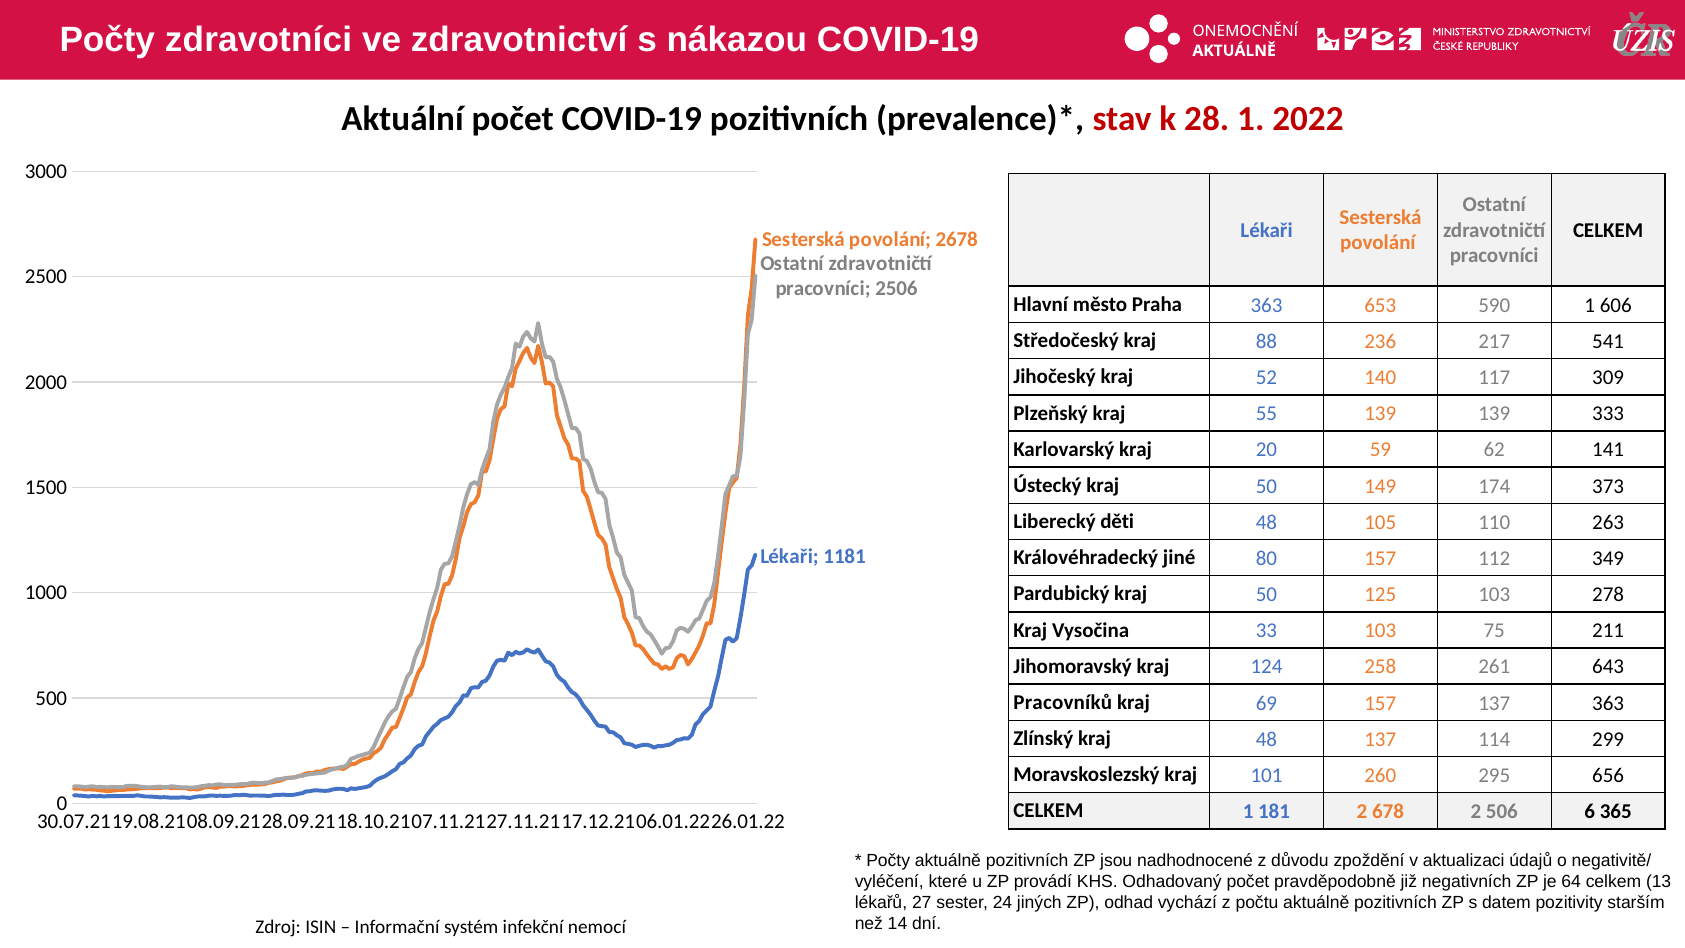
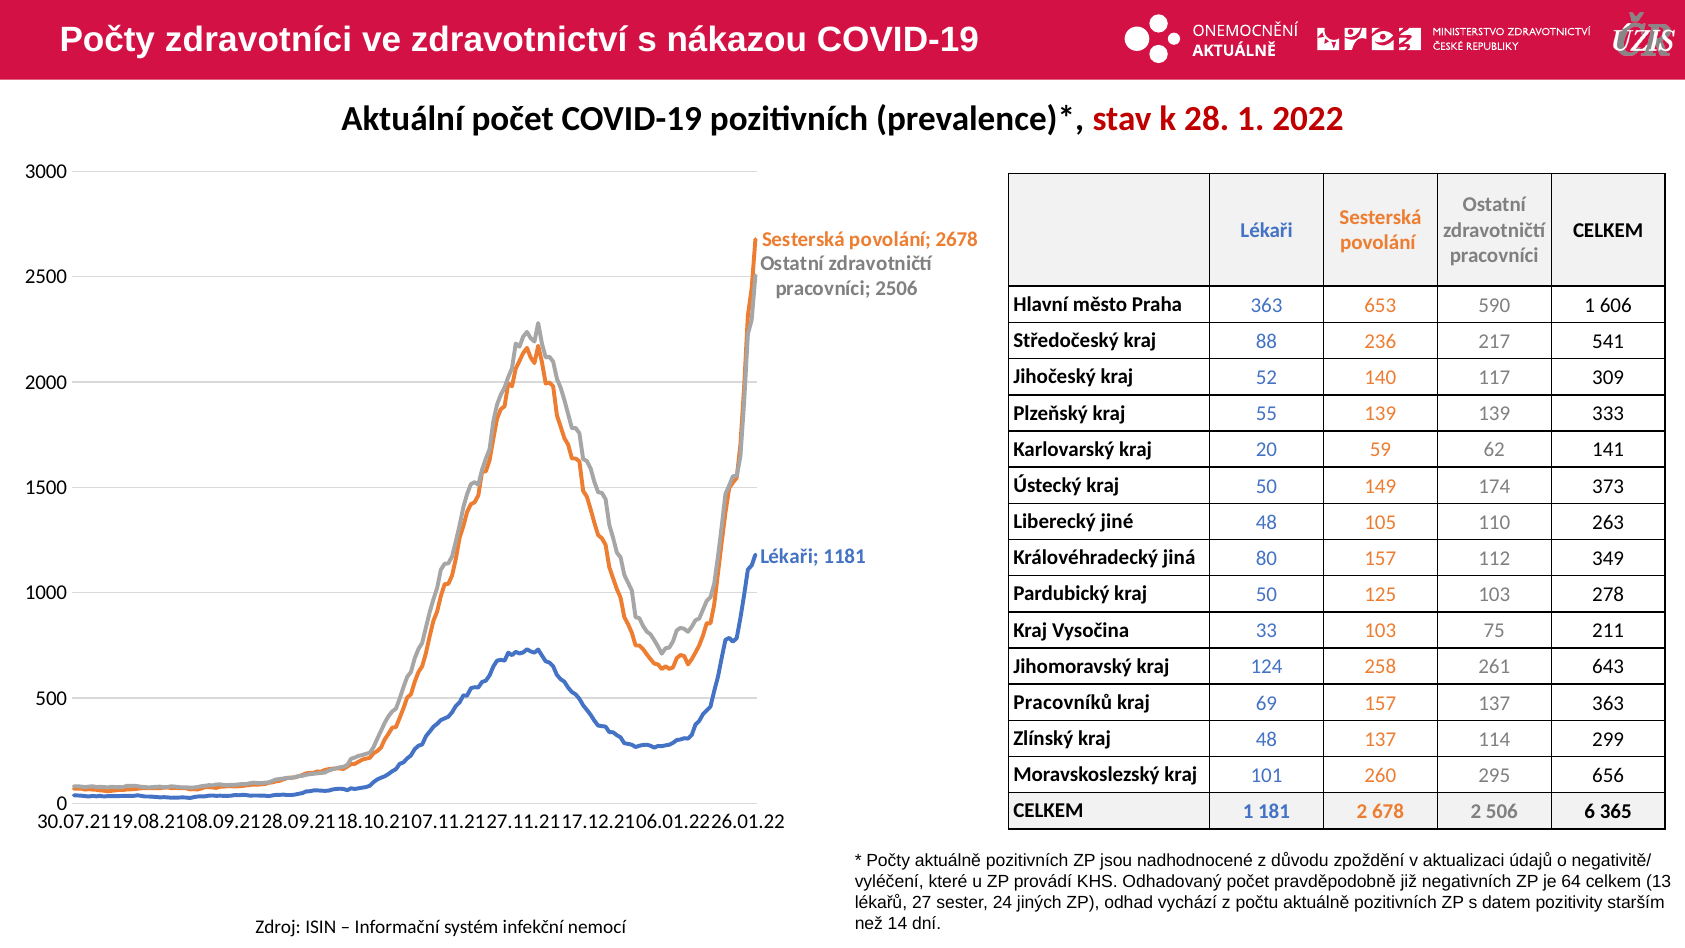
děti: děti -> jiné (1117, 521)
jiné: jiné -> jiná (1179, 558)
